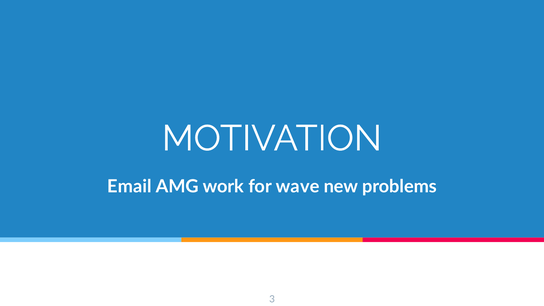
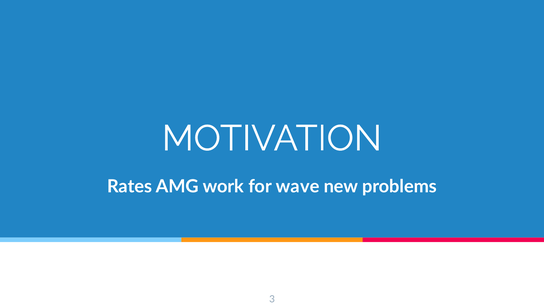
Email: Email -> Rates (130, 187)
